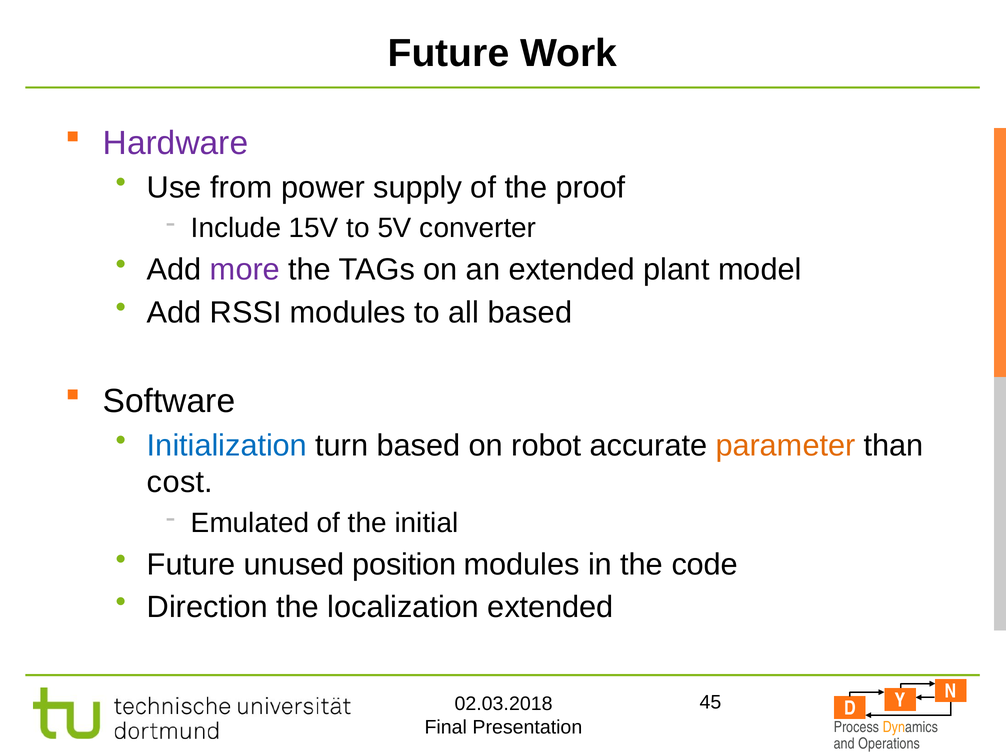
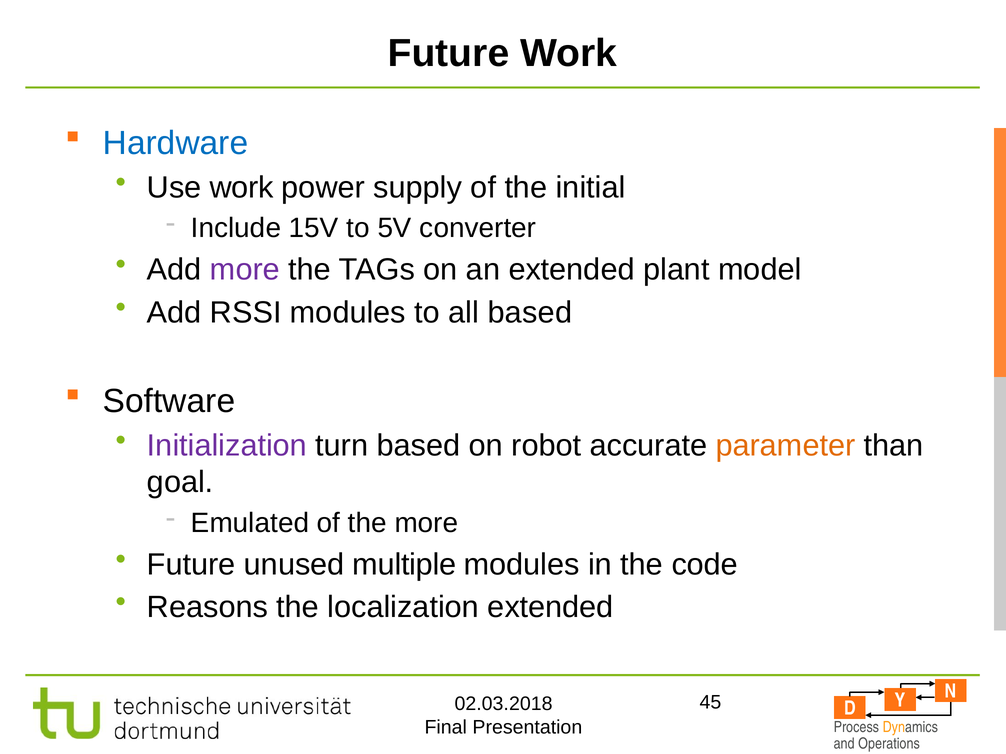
Hardware colour: purple -> blue (176, 143)
Use from: from -> work (242, 188)
proof: proof -> initial (591, 188)
Initialization colour: blue -> purple (227, 446)
cost: cost -> goal (180, 483)
the initial: initial -> more (426, 523)
position: position -> multiple (404, 565)
Direction: Direction -> Reasons (207, 608)
